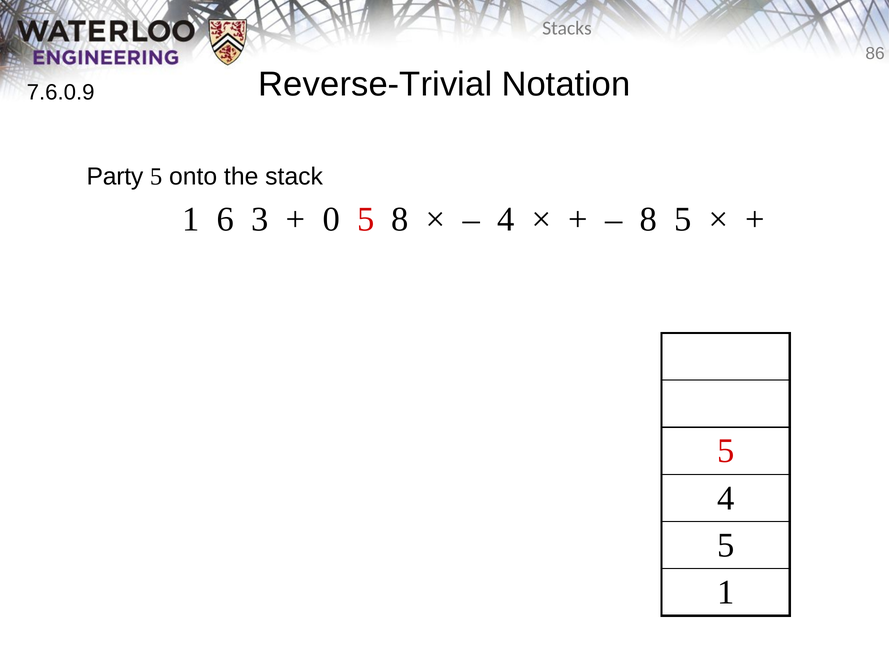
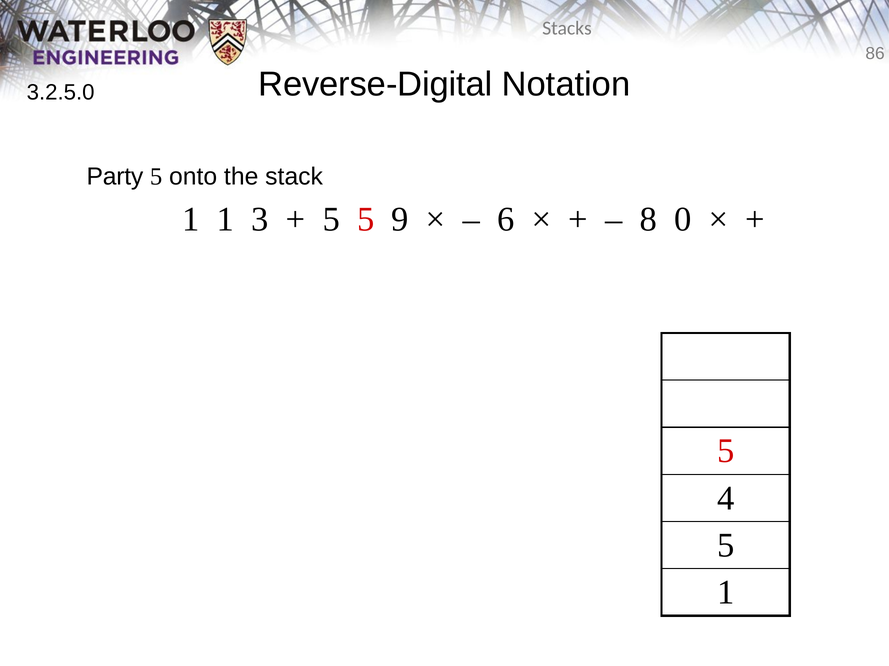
Reverse-Trivial: Reverse-Trivial -> Reverse-Digital (375, 85)
7.6.0.9: 7.6.0.9 -> 3.2.5.0 (61, 93)
1 6: 6 -> 1 (226, 220)
0: 0 -> 5 (331, 220)
5 8: 8 -> 9 (400, 220)
4: 4 -> 6 (506, 220)
8 5: 5 -> 0 (683, 220)
